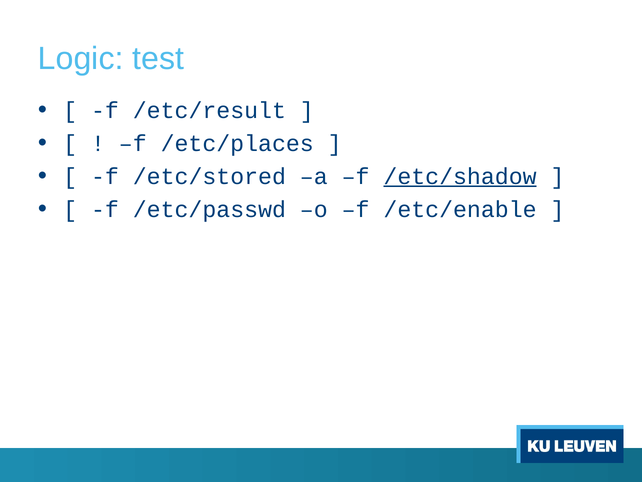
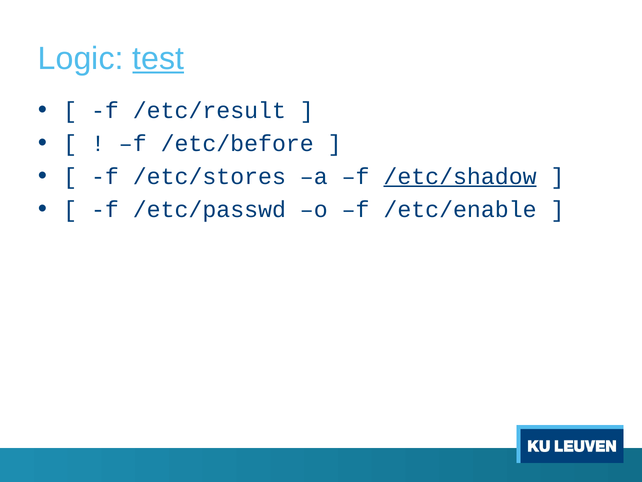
test underline: none -> present (158, 59)
/etc/places: /etc/places -> /etc/before (237, 143)
/etc/stored: /etc/stored -> /etc/stores (209, 176)
